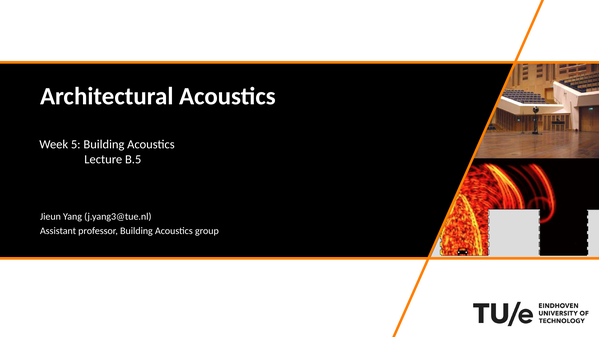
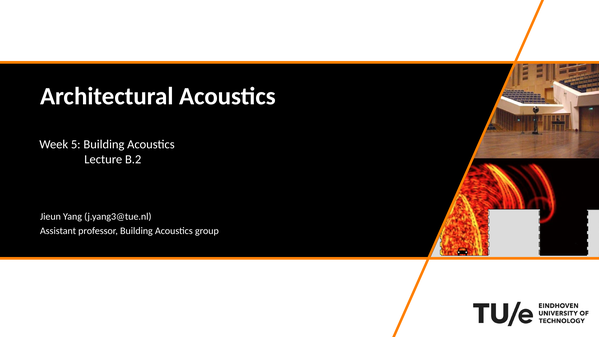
B.5: B.5 -> B.2 (133, 159)
